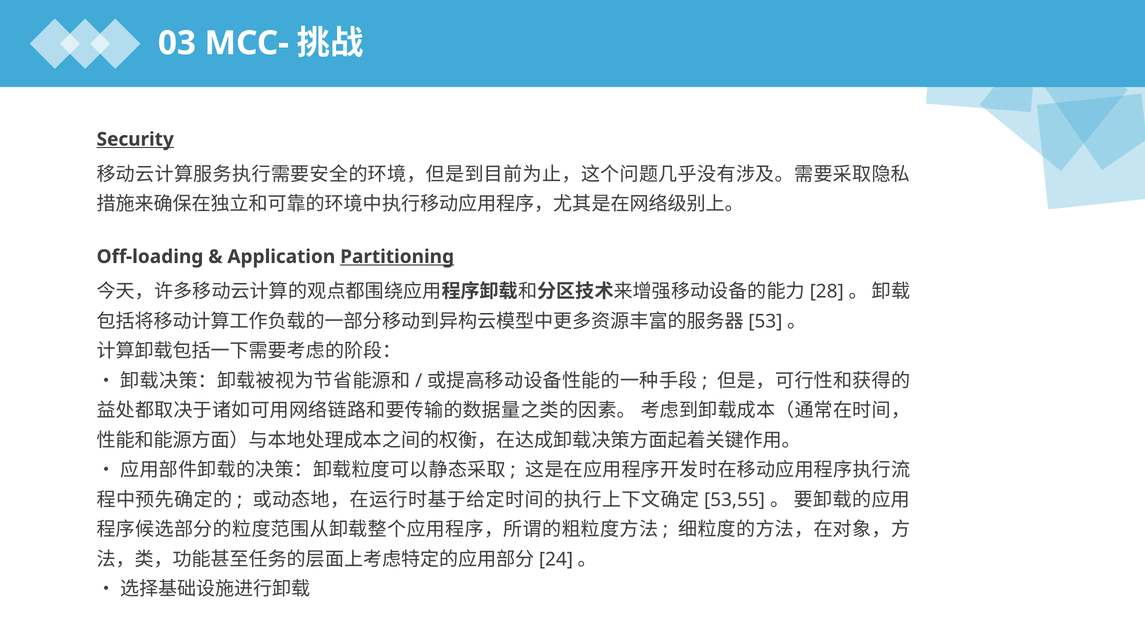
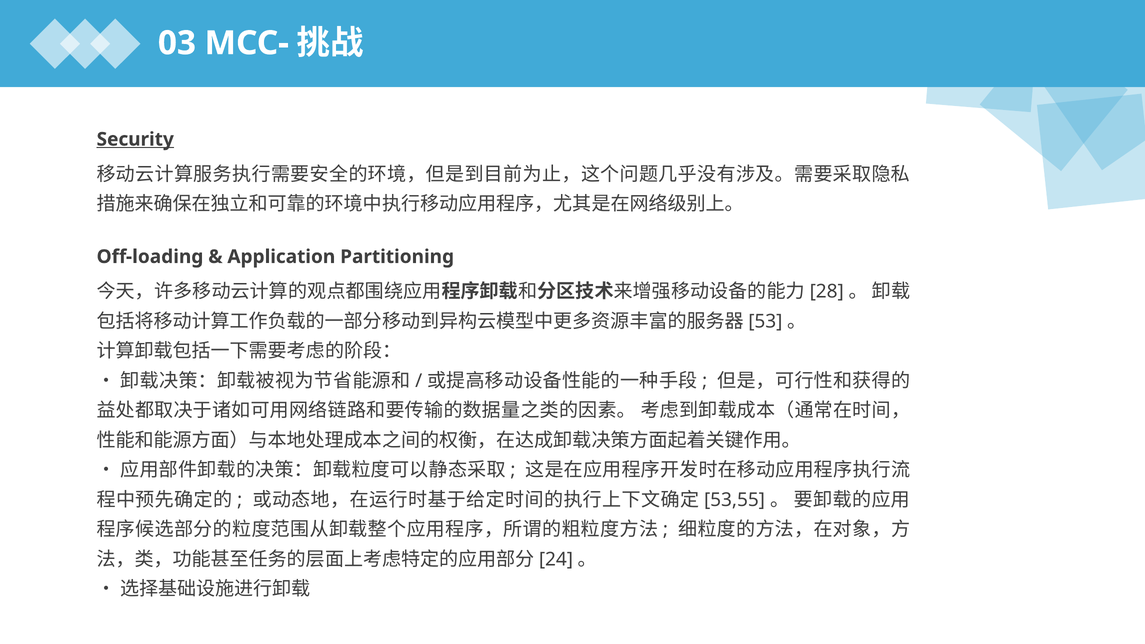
Partitioning underline: present -> none (397, 257)
